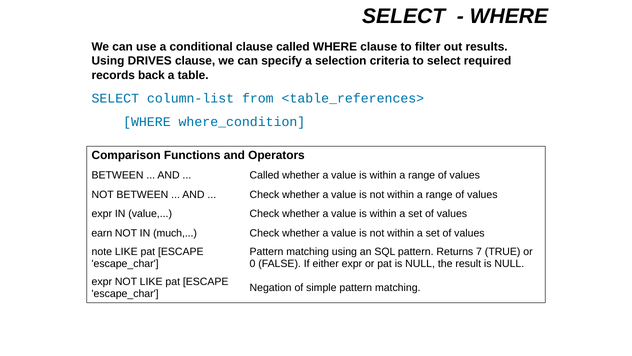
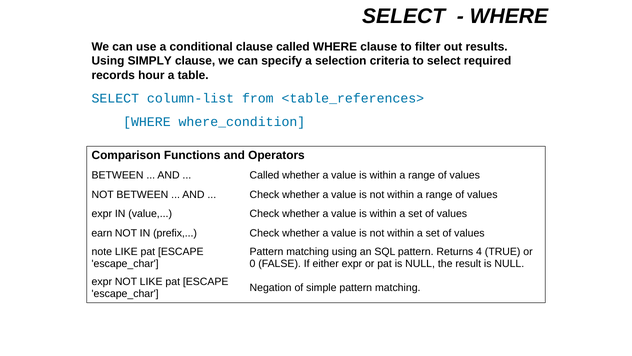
DRIVES: DRIVES -> SIMPLY (150, 61)
back: back -> hour (151, 75)
much: much -> prefix (175, 233)
7: 7 -> 4 (479, 252)
